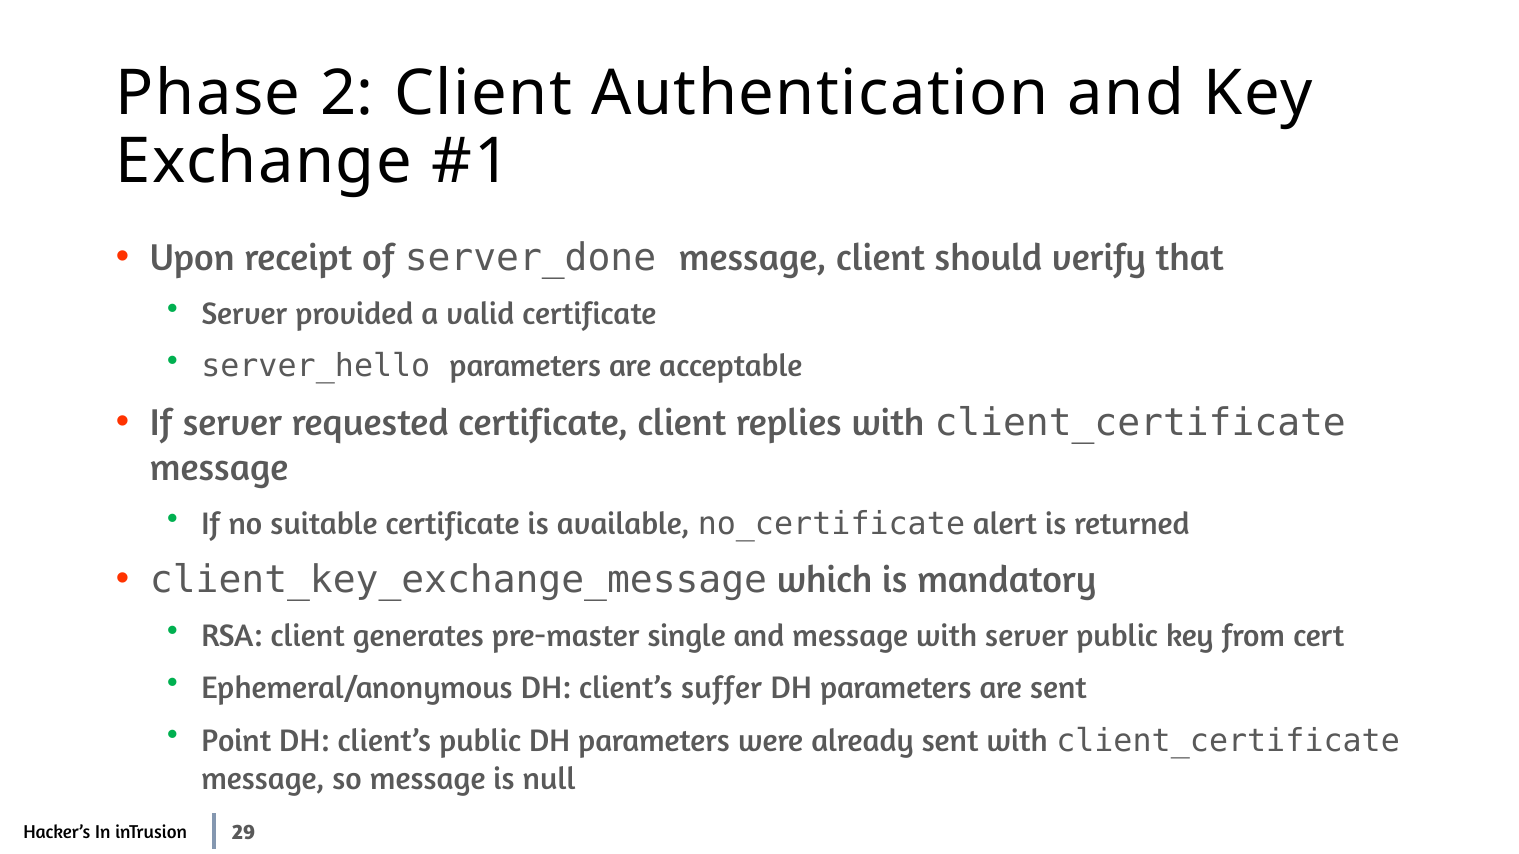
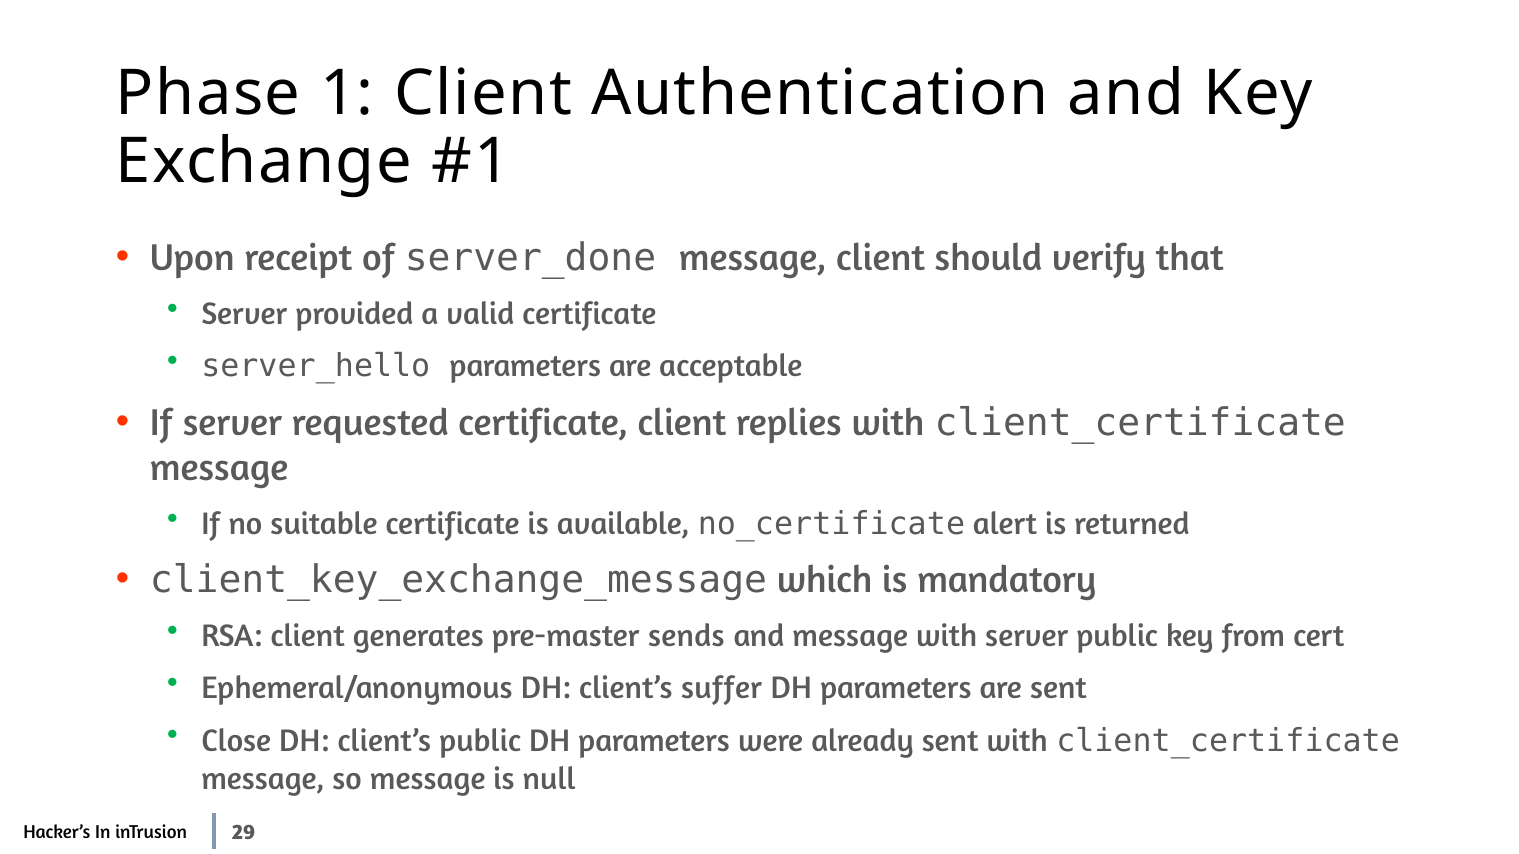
2: 2 -> 1 (347, 93)
single: single -> sends (686, 636)
Point: Point -> Close (236, 741)
